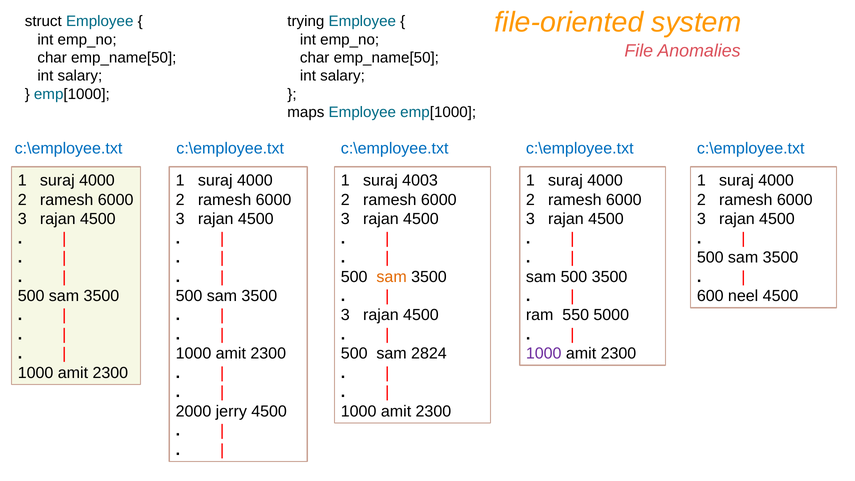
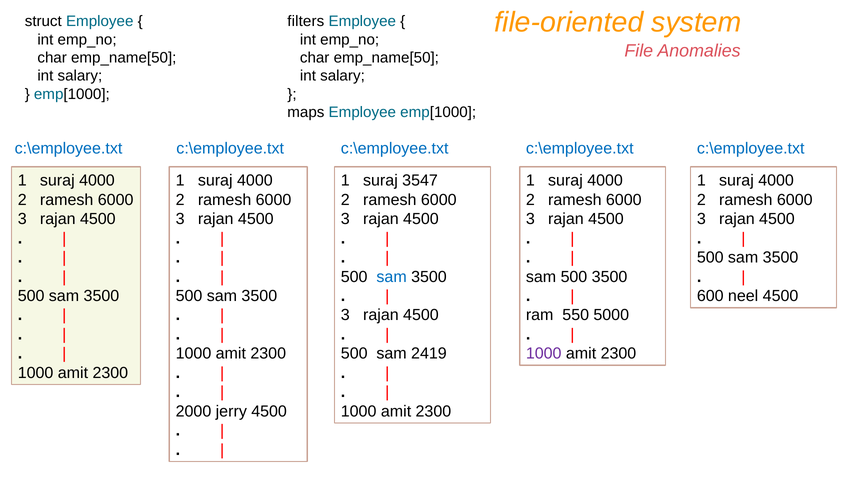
trying: trying -> filters (306, 21)
4003: 4003 -> 3547 (420, 180)
sam colour: orange -> blue (392, 277)
2824: 2824 -> 2419 (429, 354)
